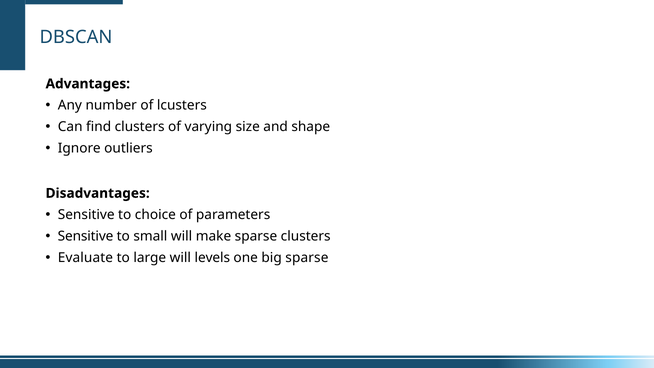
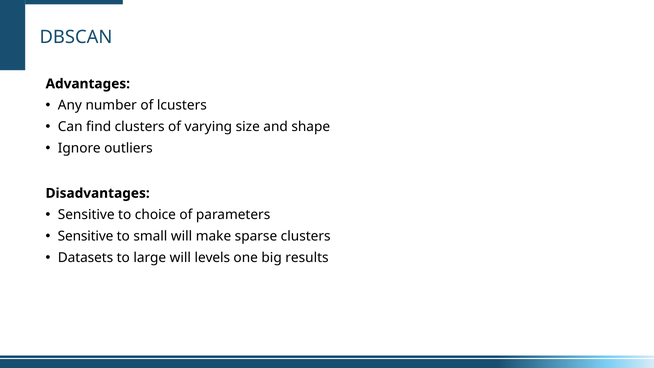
Evaluate: Evaluate -> Datasets (86, 258)
big sparse: sparse -> results (307, 258)
